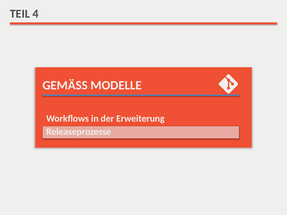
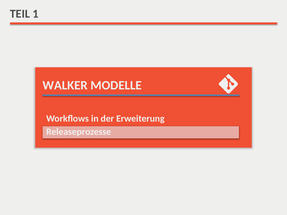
4: 4 -> 1 (36, 14)
GEMÄSS: GEMÄSS -> WALKER (65, 85)
